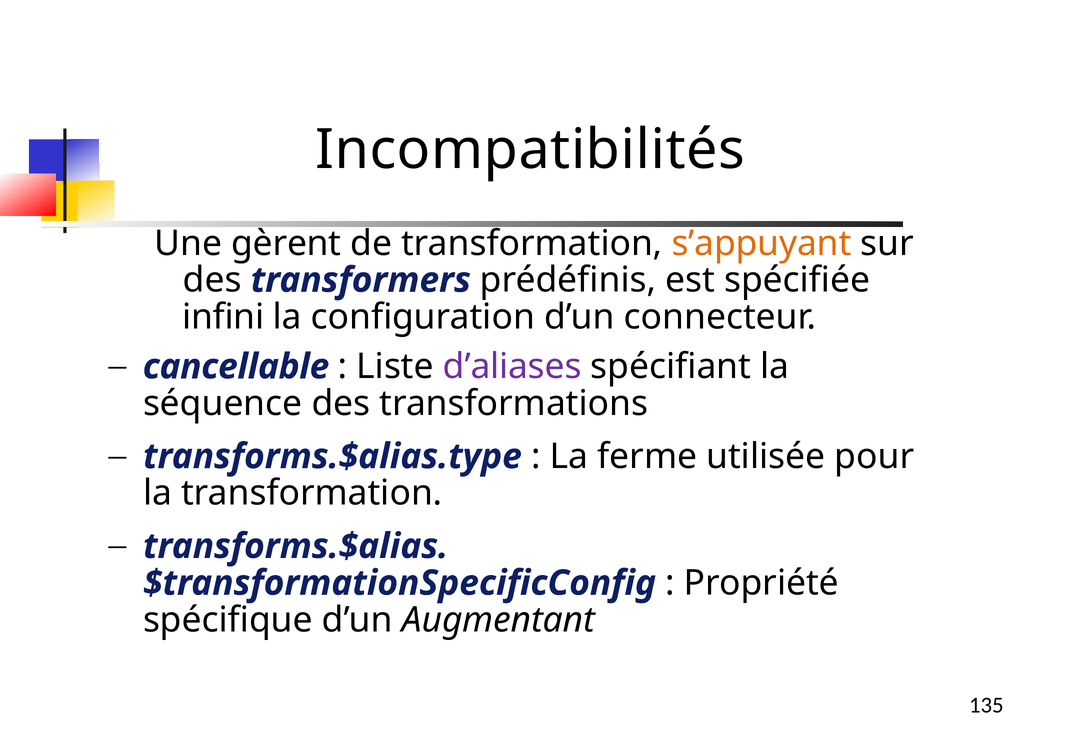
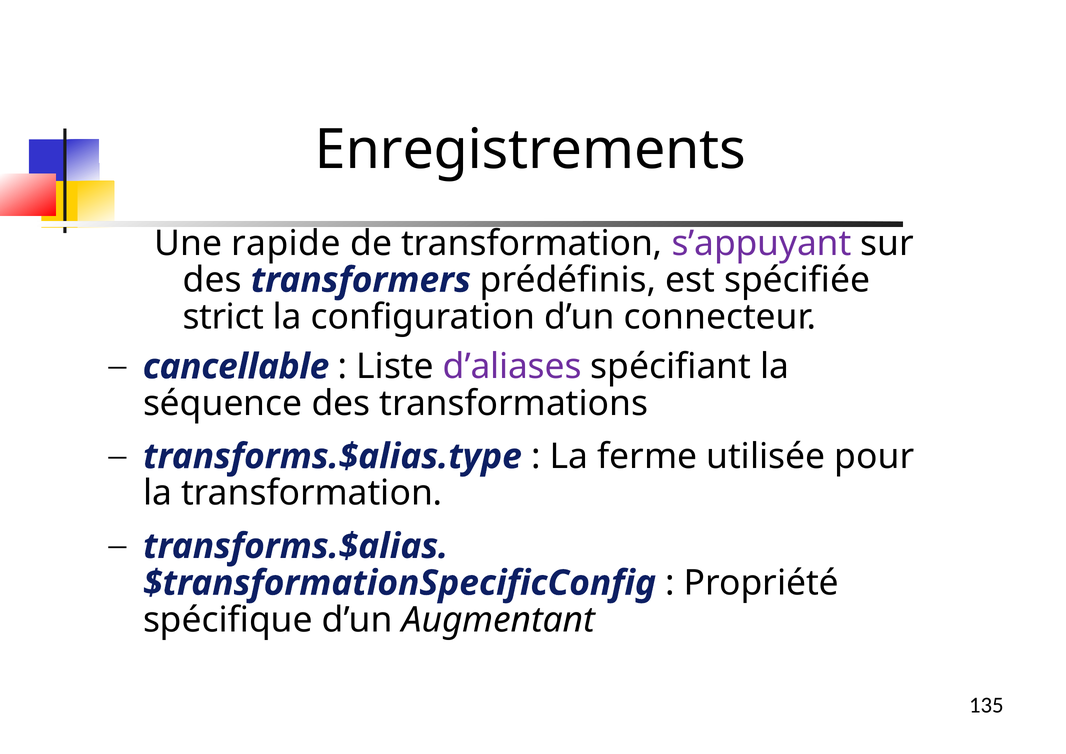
Incompatibilités: Incompatibilités -> Enregistrements (530, 150)
gèrent: gèrent -> rapide (286, 243)
s’appuyant colour: orange -> purple (762, 243)
infini: infini -> strict (223, 317)
